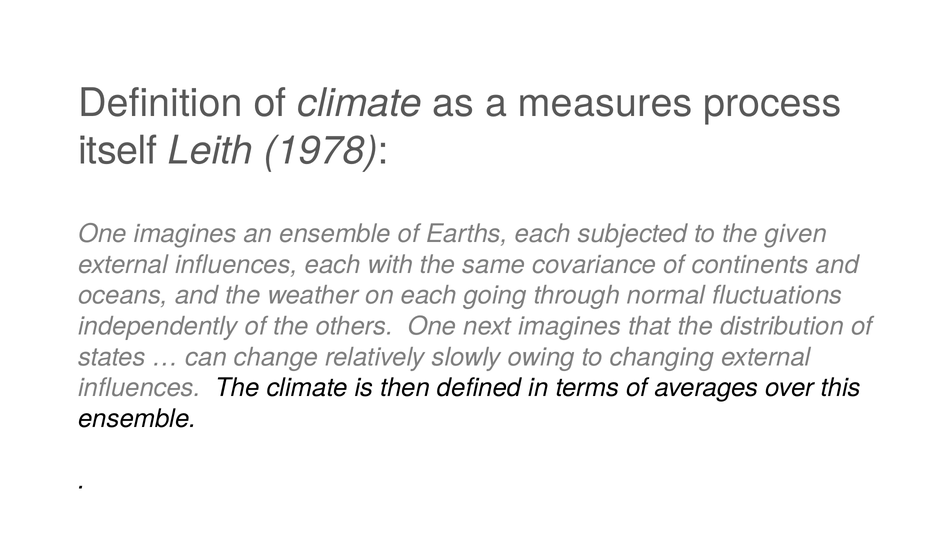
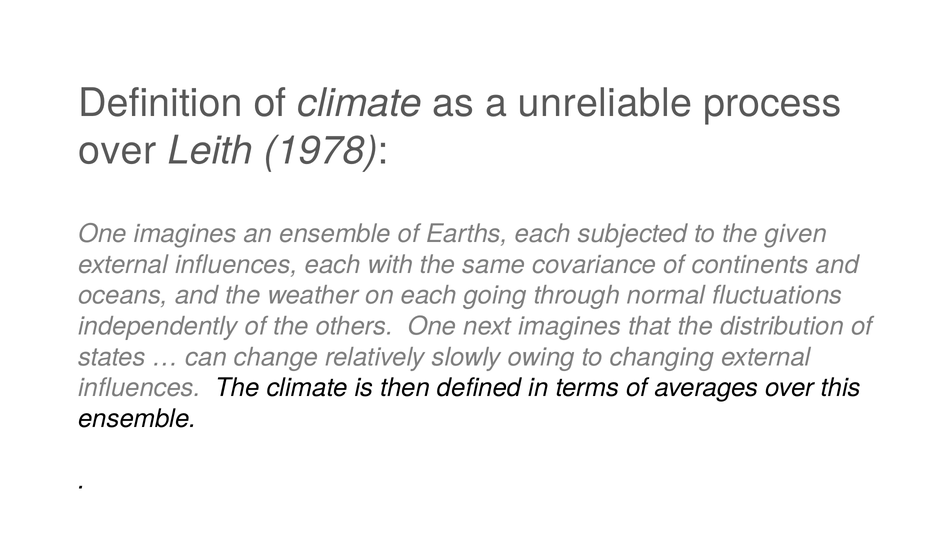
measures: measures -> unreliable (605, 103)
itself: itself -> over (117, 151)
